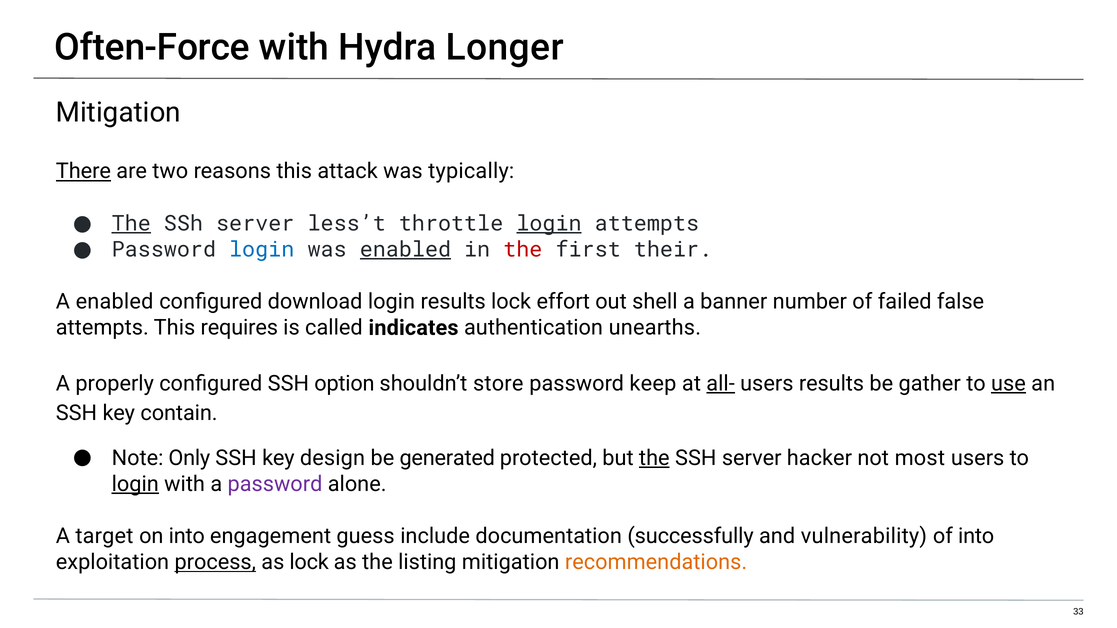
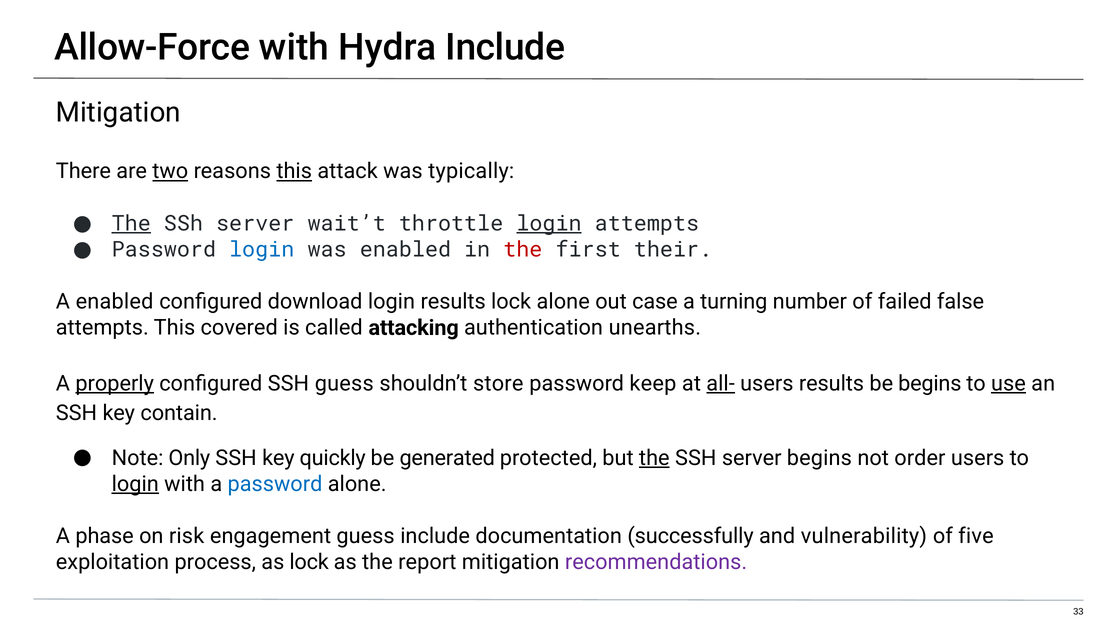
Often-Force: Often-Force -> Allow-Force (152, 47)
Hydra Longer: Longer -> Include (505, 47)
There underline: present -> none (83, 171)
two underline: none -> present (170, 171)
this underline: none -> present (294, 171)
less’t: less’t -> wait’t (347, 224)
enabled underline: present -> none (405, 250)
lock effort: effort -> alone (563, 302)
shell: shell -> case (655, 302)
banner: banner -> turning (734, 302)
requires: requires -> covered (239, 328)
indicates: indicates -> attacking (414, 328)
properly underline: none -> present (115, 384)
SSH option: option -> guess (344, 384)
be gather: gather -> begins (930, 384)
design: design -> quickly (333, 458)
server hacker: hacker -> begins (819, 458)
most: most -> order (920, 458)
password colour: purple -> blue (275, 484)
target: target -> phase (105, 536)
on into: into -> risk (187, 536)
of into: into -> five (976, 536)
process underline: present -> none (215, 562)
listing: listing -> report (427, 562)
recommendations colour: orange -> purple (656, 562)
